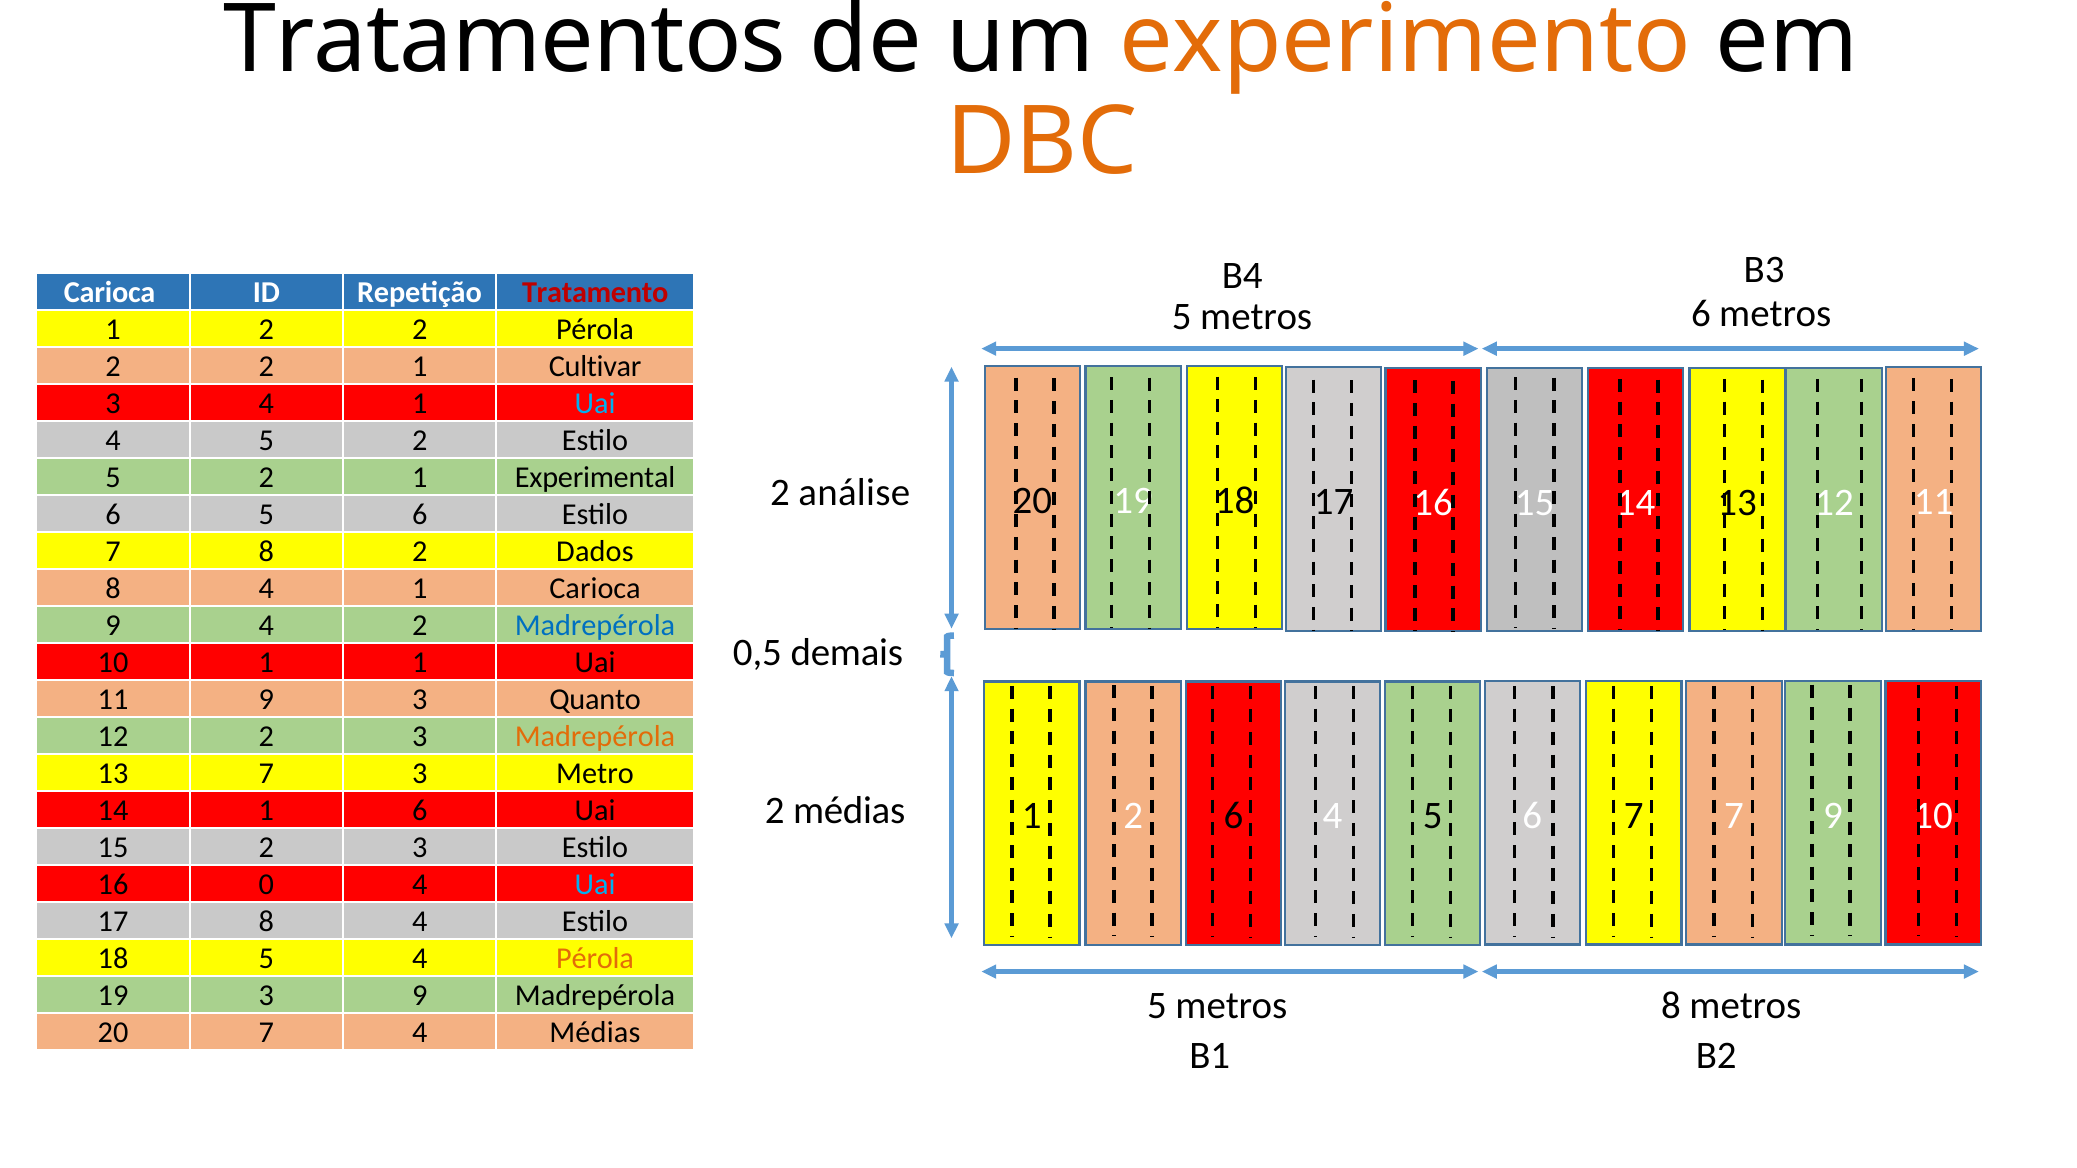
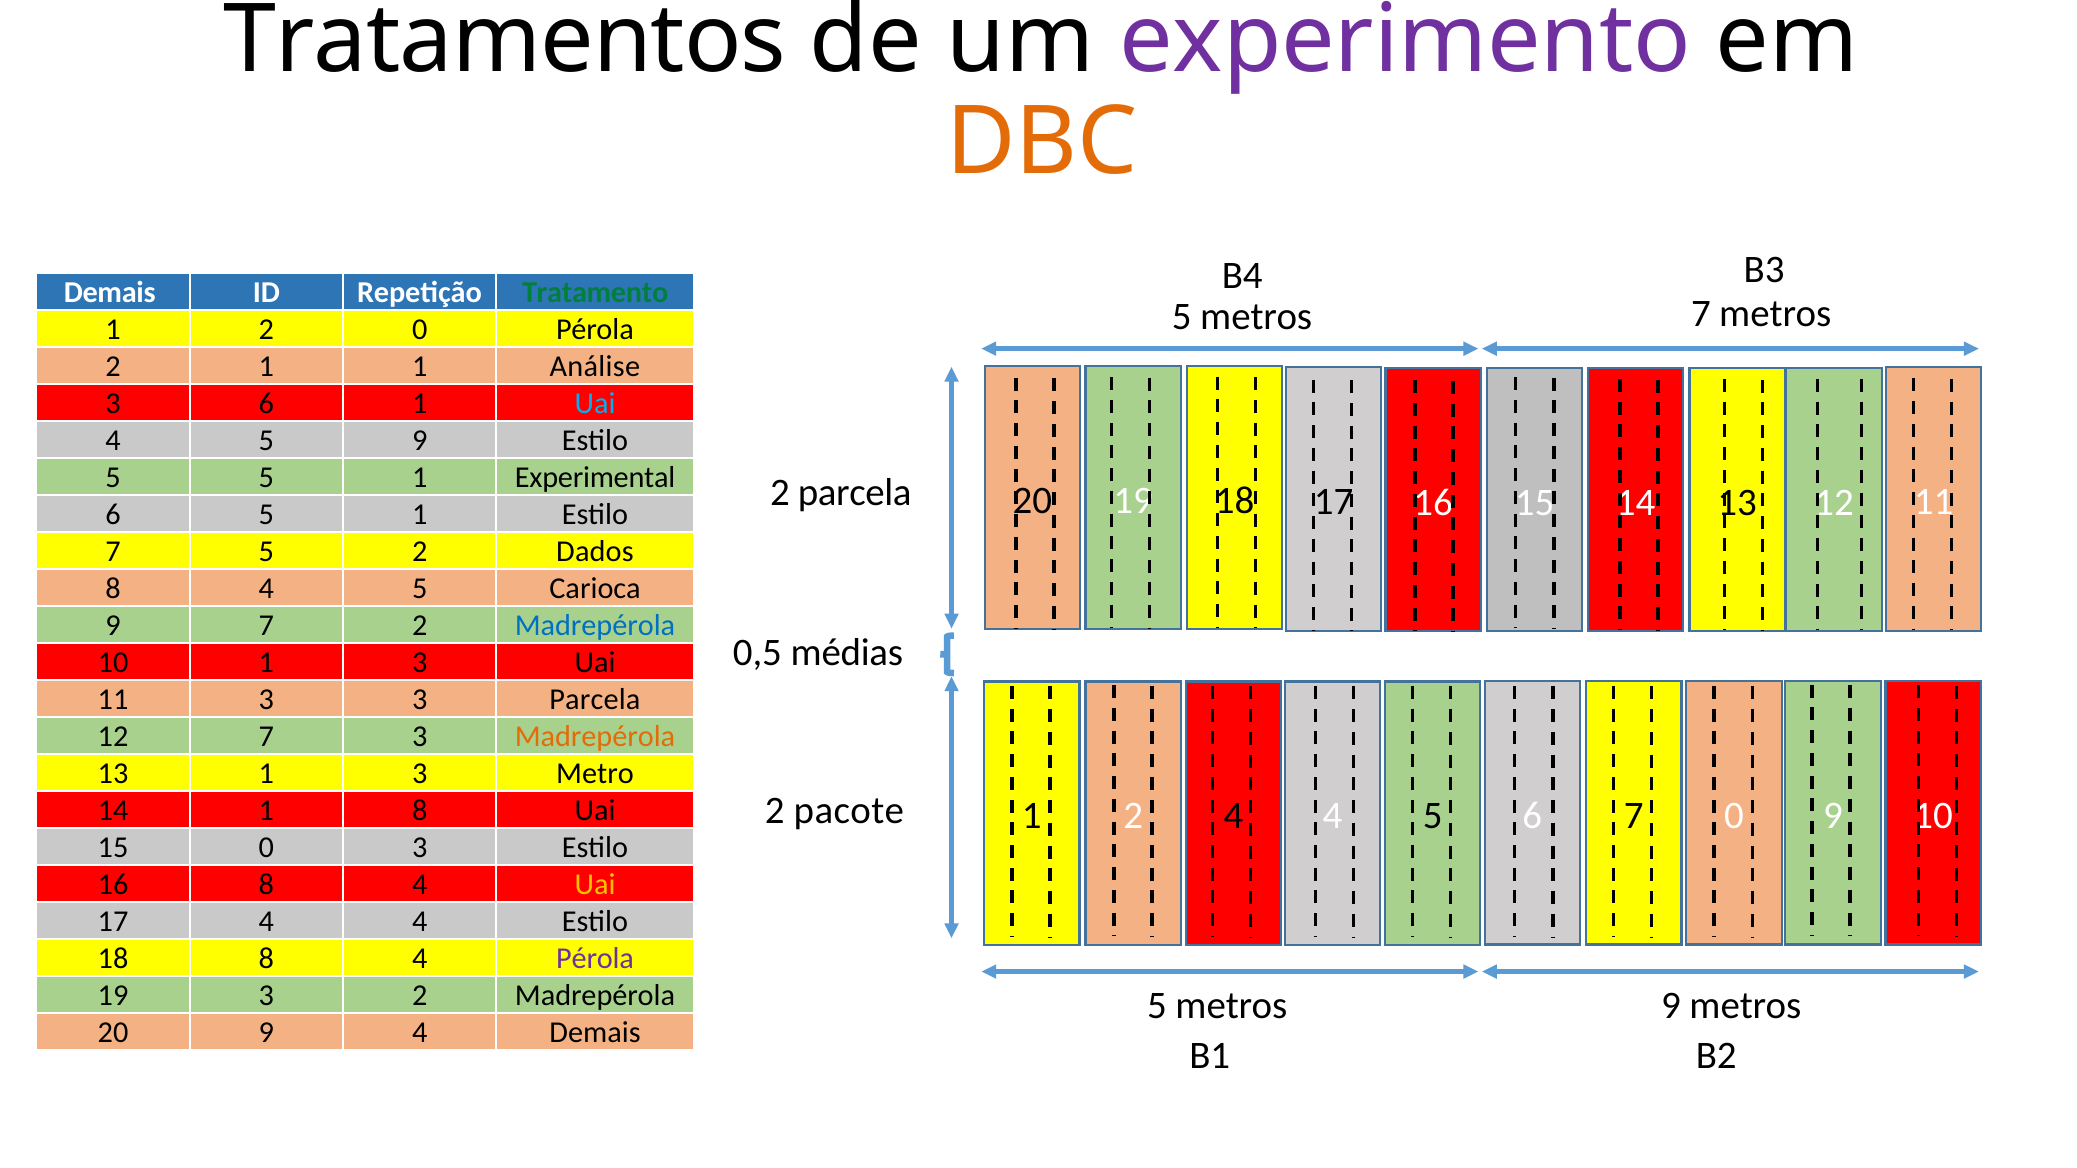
experimento colour: orange -> purple (1405, 40)
Carioca: Carioca -> Demais (110, 293)
Tratamento colour: red -> green (595, 293)
metros 6: 6 -> 7 (1701, 314)
1 2 2: 2 -> 0 (420, 330)
2: 2 -> 1 (266, 367)
Cultivar: Cultivar -> Análise (595, 367)
3 4: 4 -> 6 (266, 404)
4 5 2: 2 -> 9 (420, 441)
2: 2 -> 5 (266, 478)
2 análise: análise -> parcela (855, 493)
6 5 6: 6 -> 1 (420, 515)
7 8: 8 -> 5 (266, 552)
8 4 1: 1 -> 5 (420, 589)
9 4: 4 -> 7 (266, 626)
demais: demais -> médias (847, 652)
10 1 1: 1 -> 3 (420, 663)
11 9: 9 -> 3 (266, 700)
3 Quanto: Quanto -> Parcela (595, 700)
12 2: 2 -> 7 (266, 736)
13 7: 7 -> 1 (266, 773)
2 médias: médias -> pacote (849, 811)
1 6: 6 -> 8 (420, 810)
2 6: 6 -> 4 (1233, 816)
7 7: 7 -> 0 (1734, 816)
15 2: 2 -> 0 (266, 847)
16 0: 0 -> 8 (266, 884)
Uai colour: light blue -> yellow (595, 884)
17 8: 8 -> 4 (266, 921)
18 5: 5 -> 8 (266, 958)
Pérola colour: orange -> purple (595, 958)
3 9: 9 -> 2 (420, 995)
metros 8: 8 -> 9 (1671, 1006)
20 7: 7 -> 9 (266, 1032)
4 Médias: Médias -> Demais (595, 1032)
